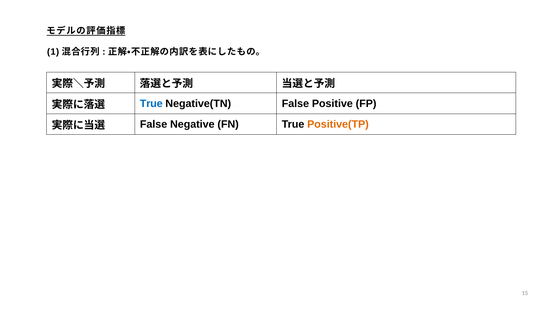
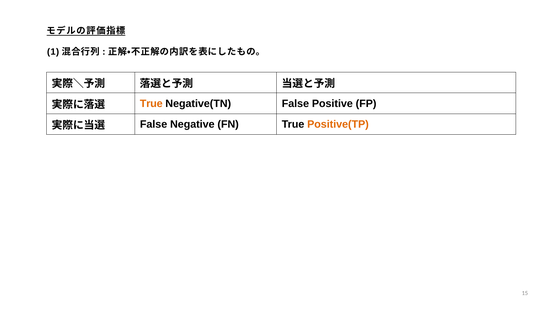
True colour: blue -> orange (151, 103)
